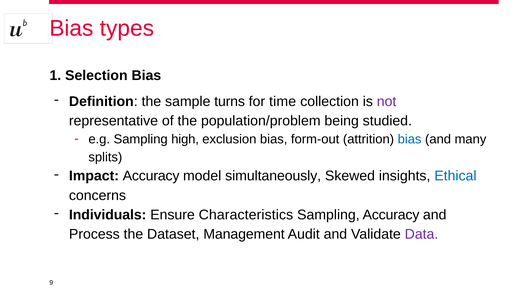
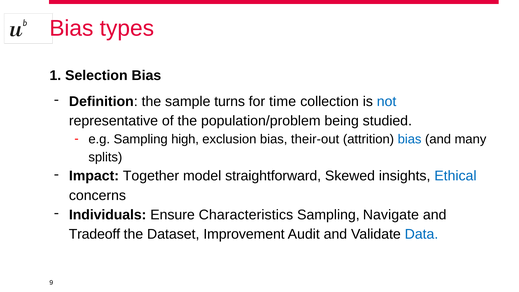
not colour: purple -> blue (387, 101)
form-out: form-out -> their-out (315, 139)
Impact Accuracy: Accuracy -> Together (151, 176)
simultaneously: simultaneously -> straightforward (273, 176)
Sampling Accuracy: Accuracy -> Navigate (391, 215)
Process: Process -> Tradeoff (94, 234)
Management: Management -> Improvement (244, 234)
Data colour: purple -> blue (421, 234)
